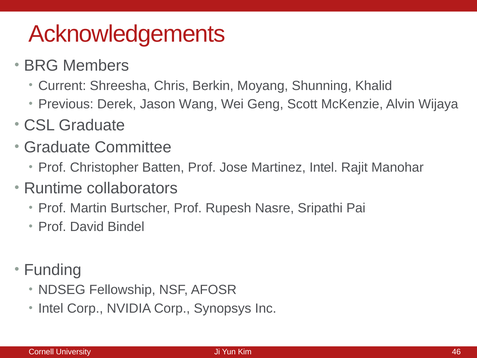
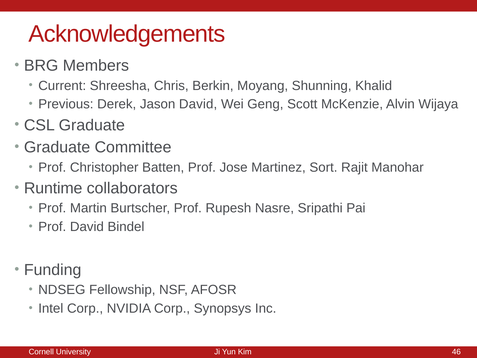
Jason Wang: Wang -> David (198, 104)
Martinez Intel: Intel -> Sort (323, 167)
